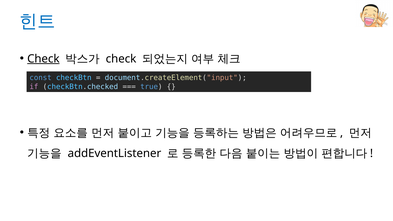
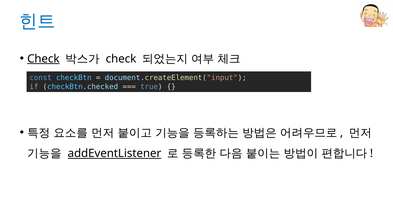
addEventListener underline: none -> present (114, 153)
